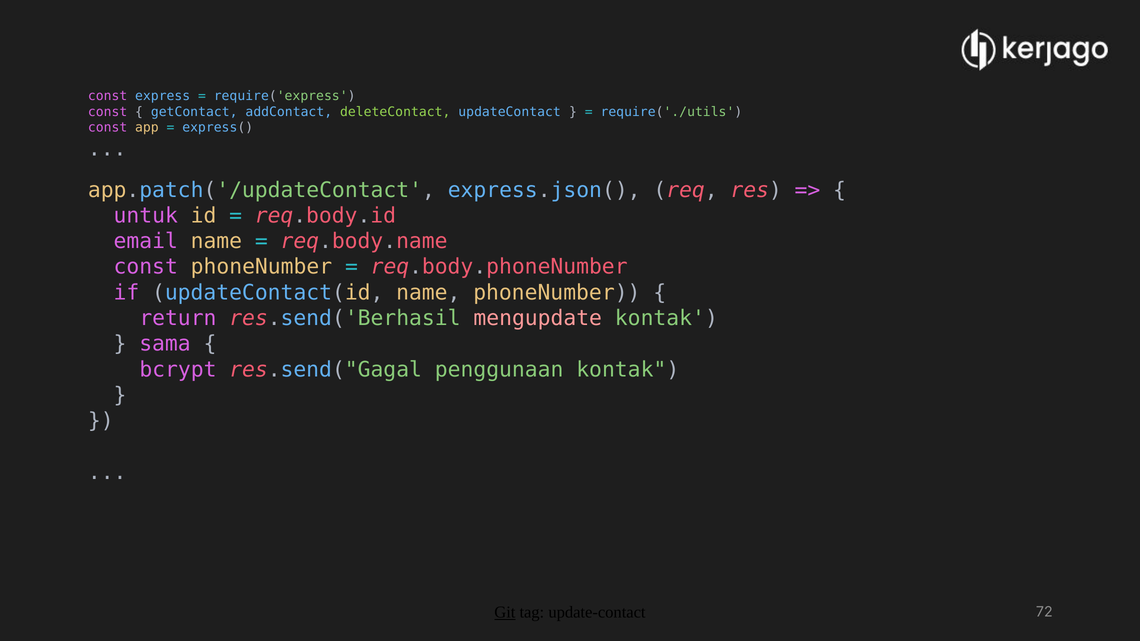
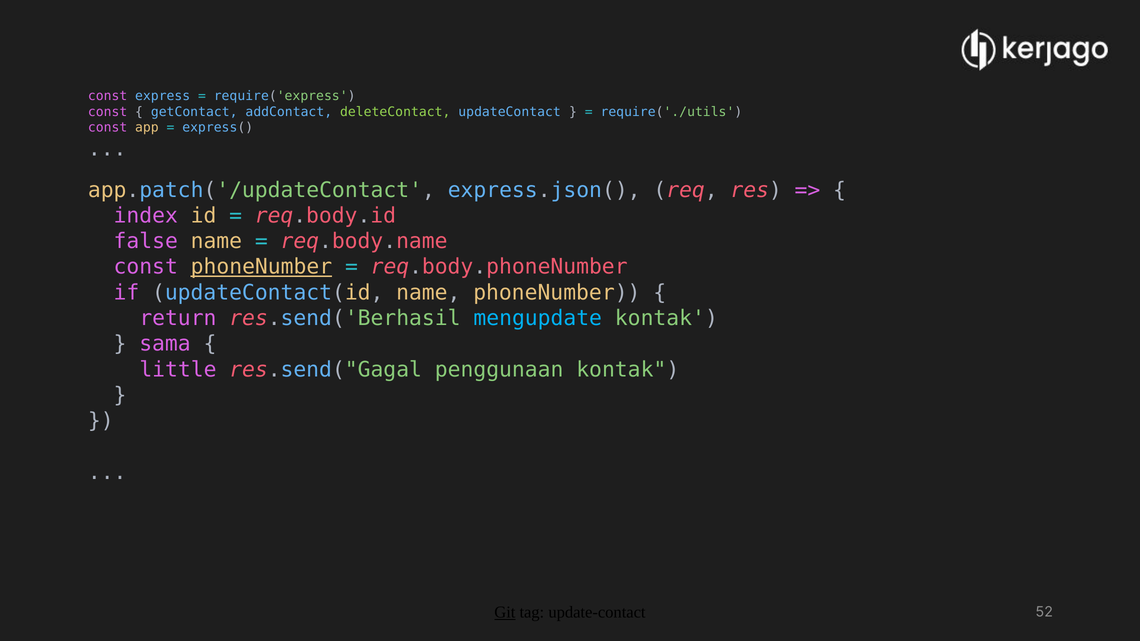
untuk: untuk -> index (146, 216)
email: email -> false (146, 241)
phoneNumber underline: none -> present (261, 267)
mengupdate colour: pink -> light blue (538, 318)
bcrypt: bcrypt -> little (178, 370)
72: 72 -> 52 (1044, 612)
